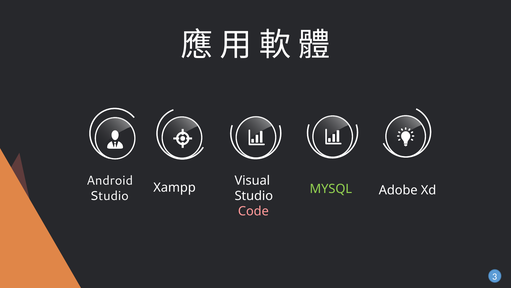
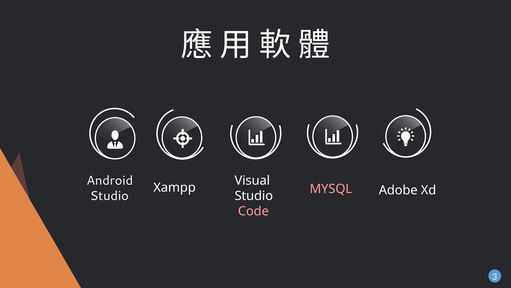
MYSQL colour: light green -> pink (331, 189)
